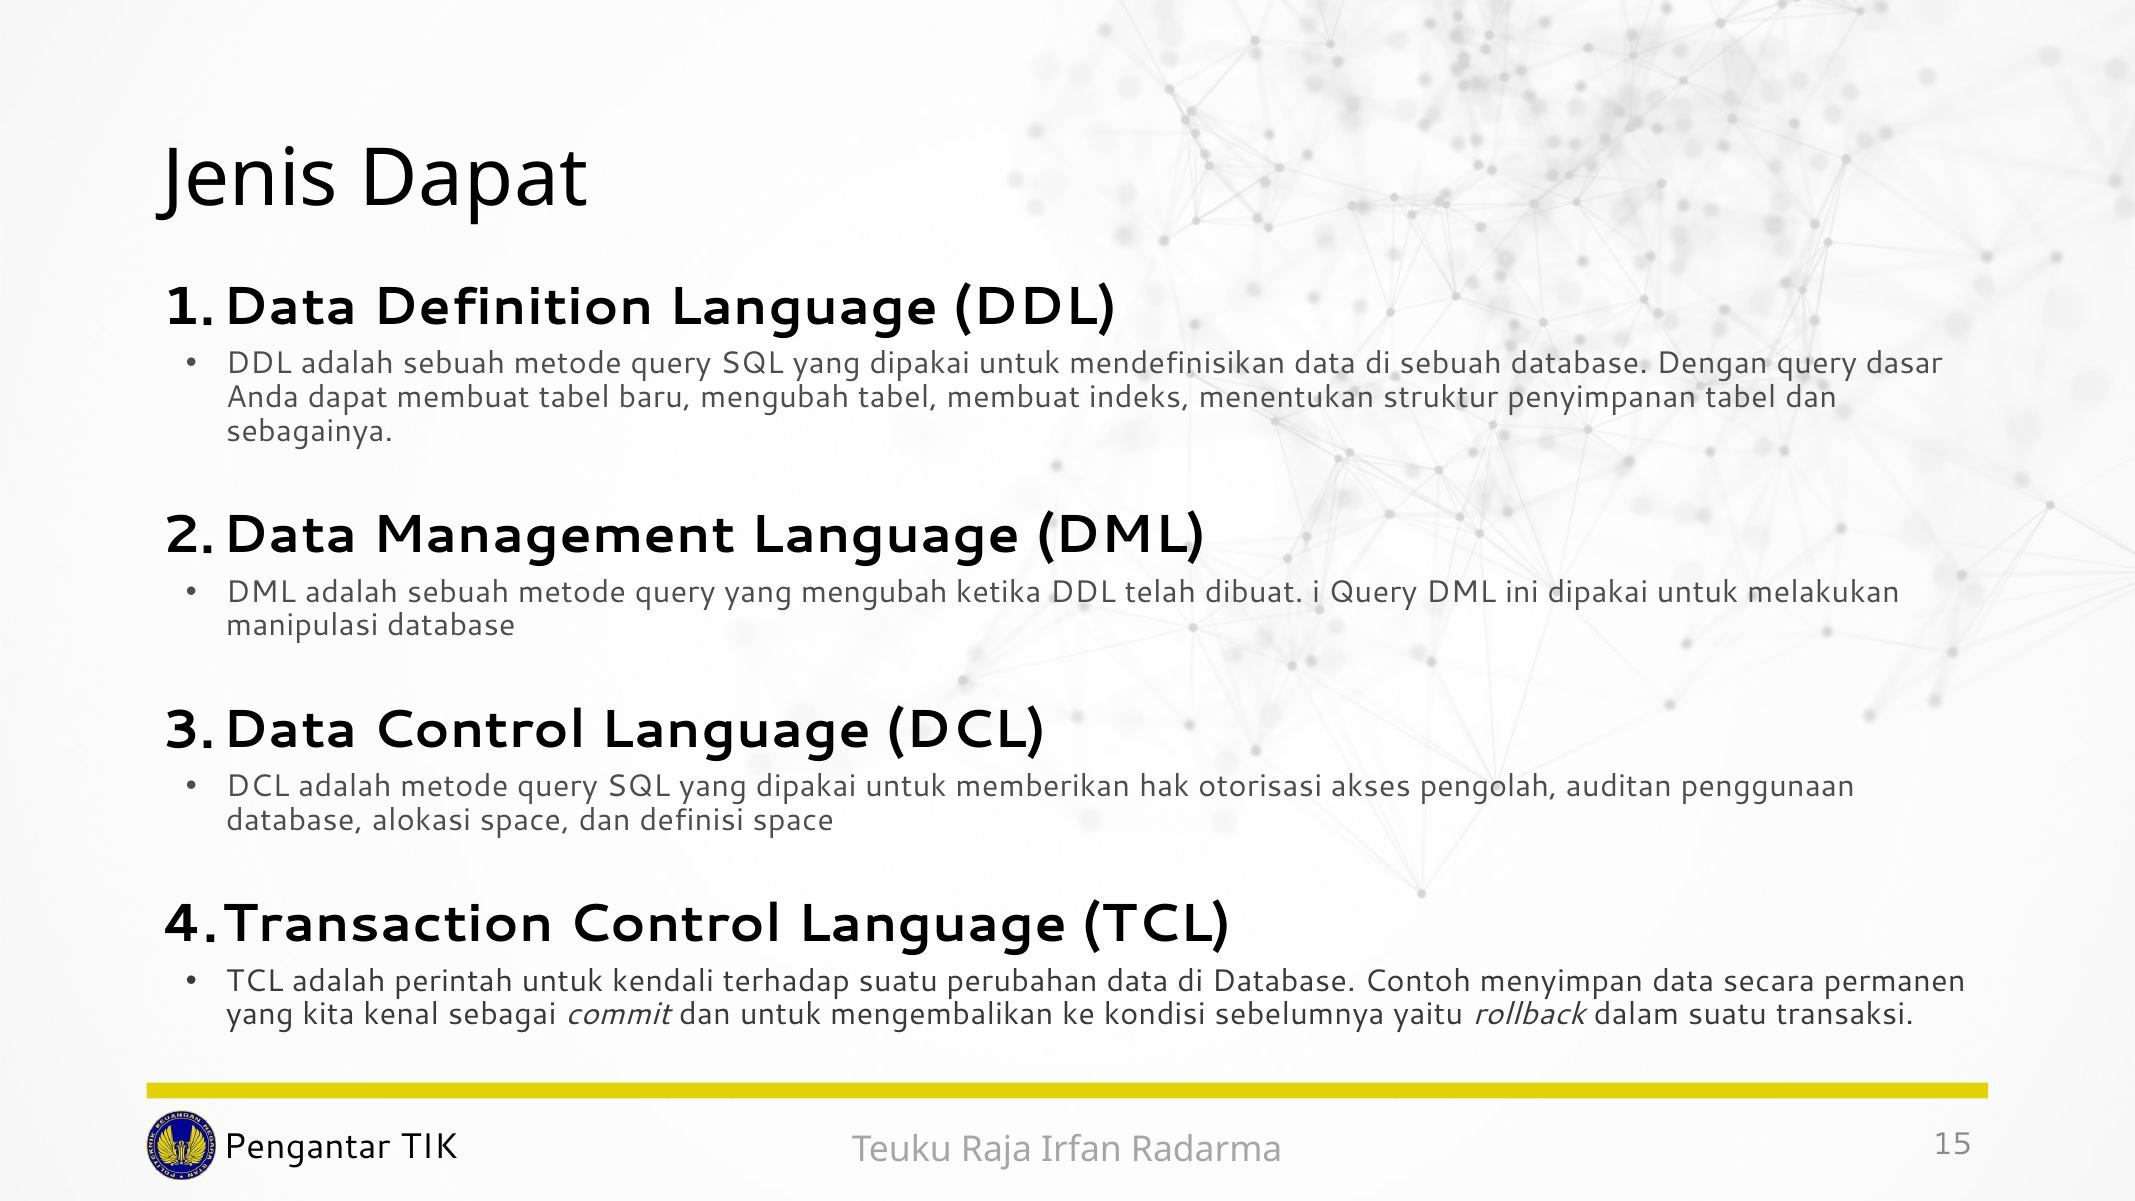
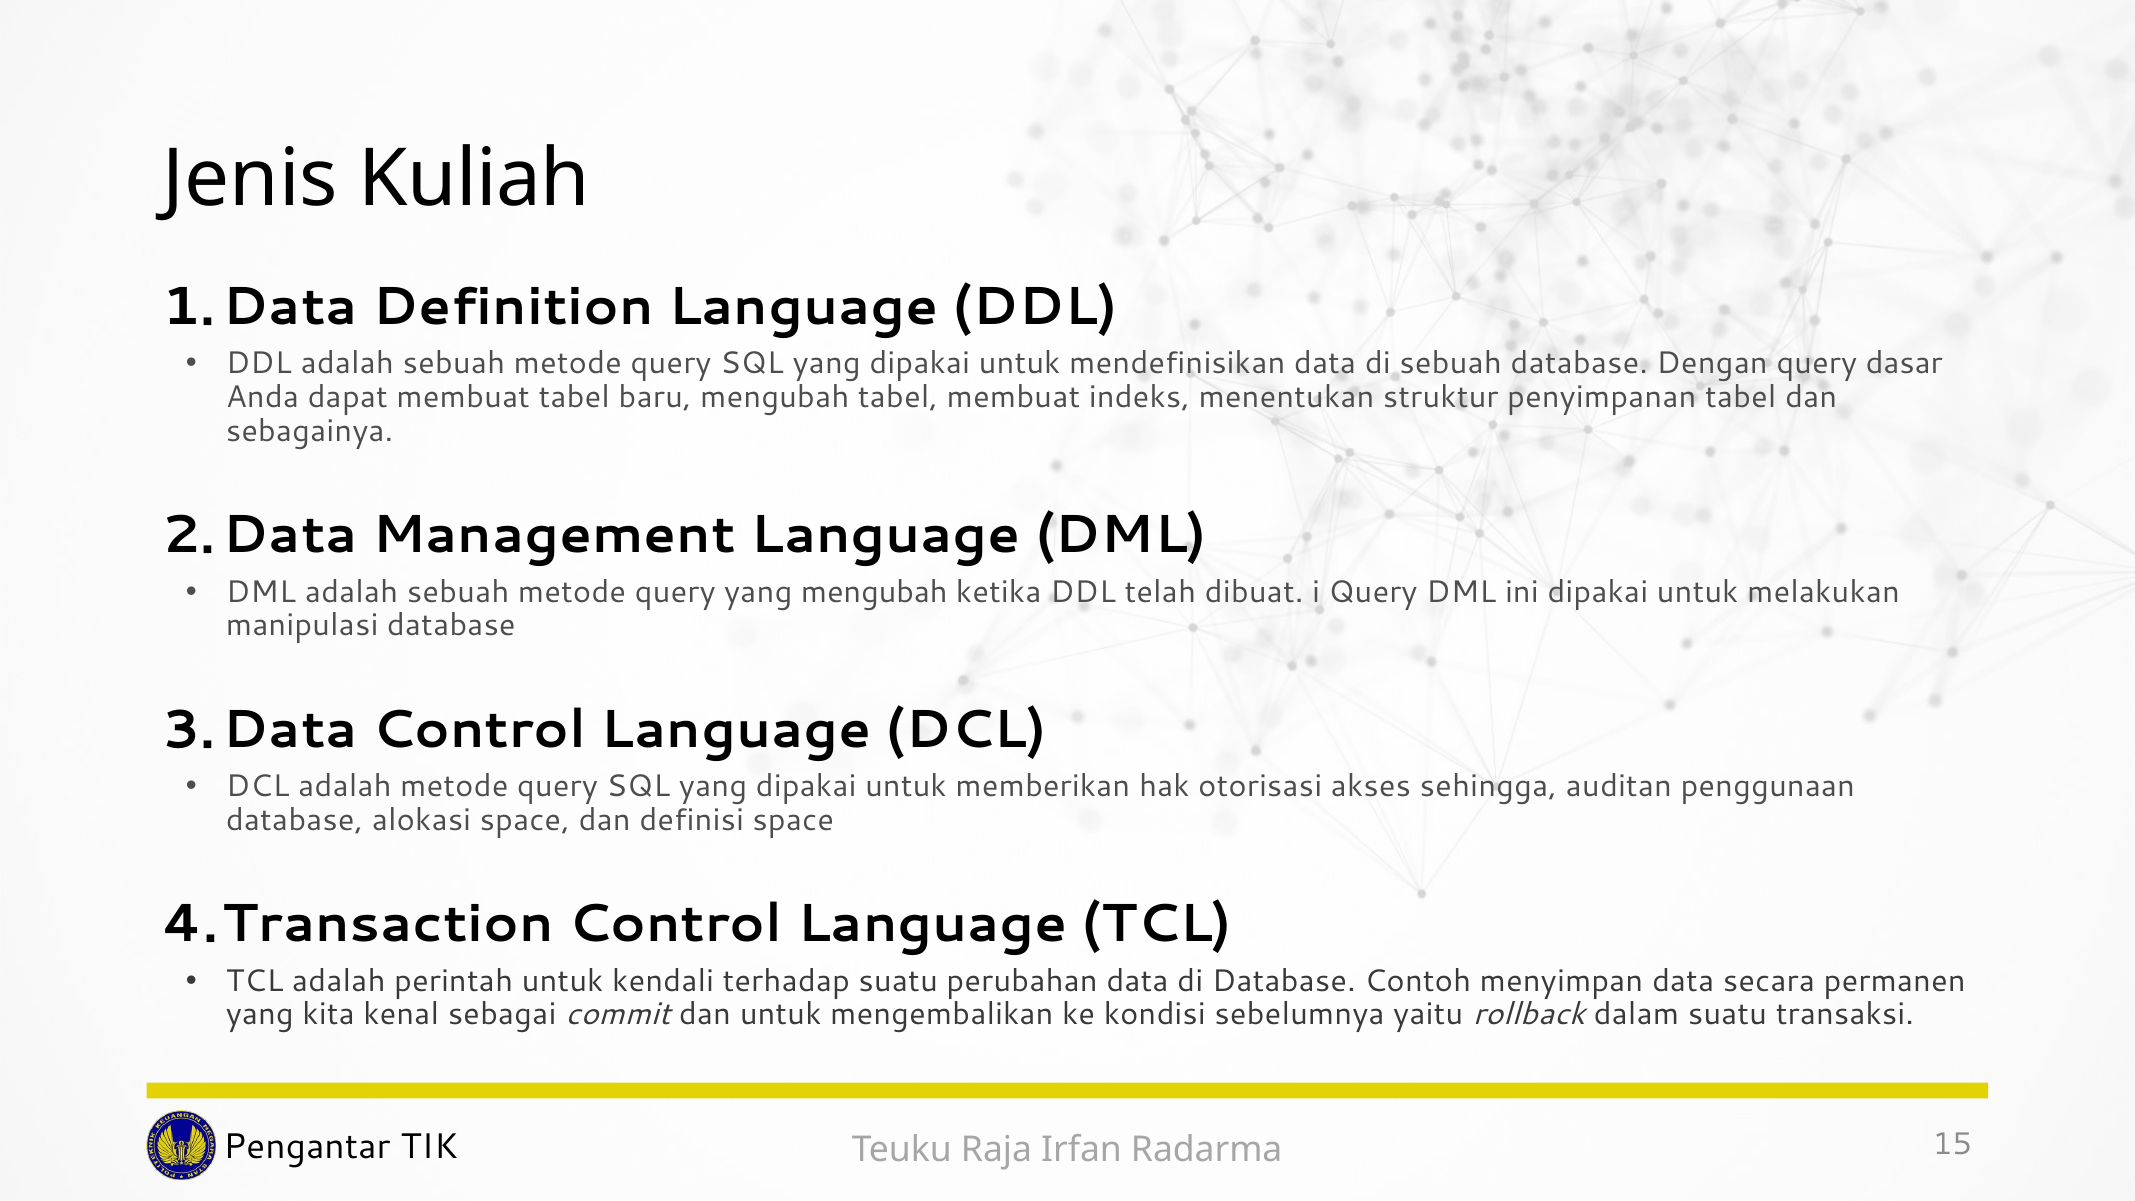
Jenis Dapat: Dapat -> Kuliah (475, 179)
pengolah: pengolah -> sehingga (1488, 786)
